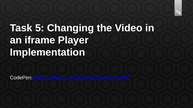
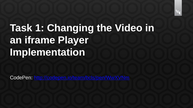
5: 5 -> 1 (40, 28)
